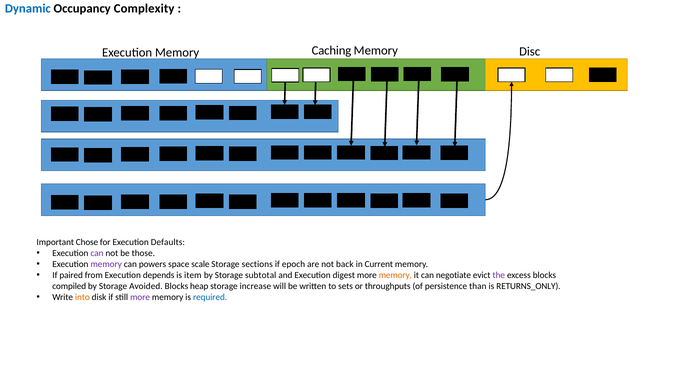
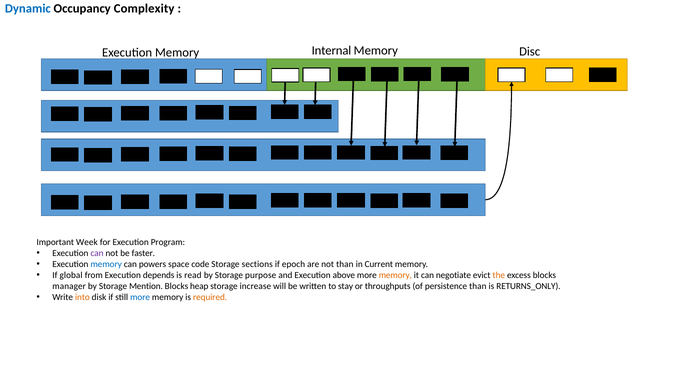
Caching: Caching -> Internal (331, 51)
Chose: Chose -> Week (87, 242)
Defaults: Defaults -> Program (168, 242)
those: those -> faster (143, 253)
memory colour: purple -> blue (106, 264)
scale: scale -> code (200, 264)
not back: back -> than (345, 264)
paired: paired -> global (71, 275)
item: item -> read (193, 275)
subtotal: subtotal -> purpose (261, 275)
digest: digest -> above (344, 275)
the colour: purple -> orange (499, 275)
compiled: compiled -> manager (69, 286)
Avoided: Avoided -> Mention (146, 286)
sets: sets -> stay (346, 286)
more colour: purple -> blue (140, 297)
required colour: blue -> orange (210, 297)
